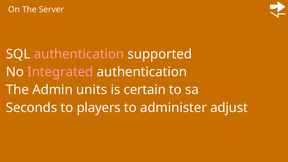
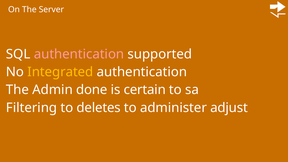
Integrated colour: pink -> yellow (60, 72)
units: units -> done (92, 90)
Seconds: Seconds -> Filtering (32, 108)
players: players -> deletes (99, 108)
